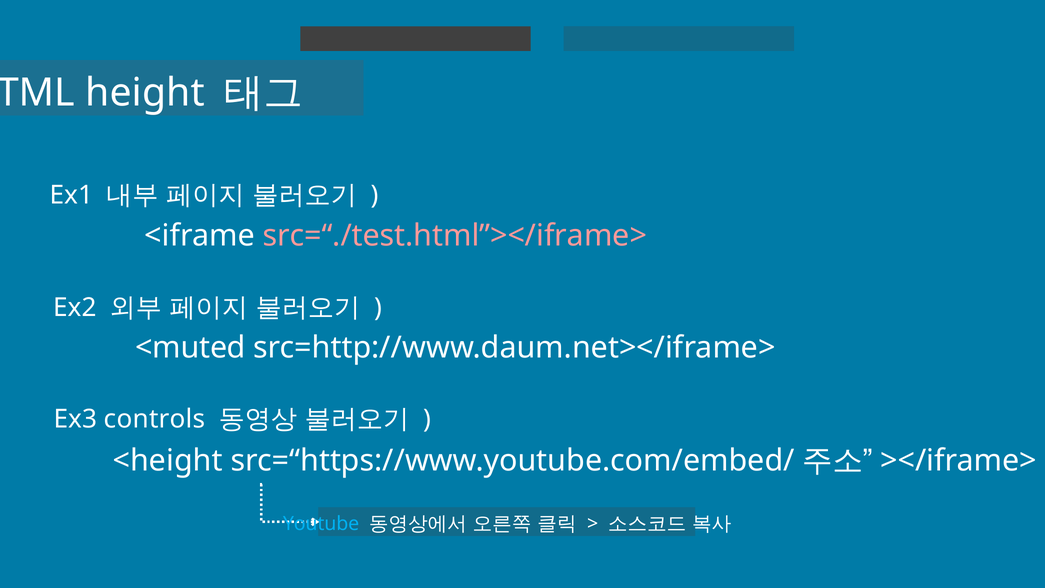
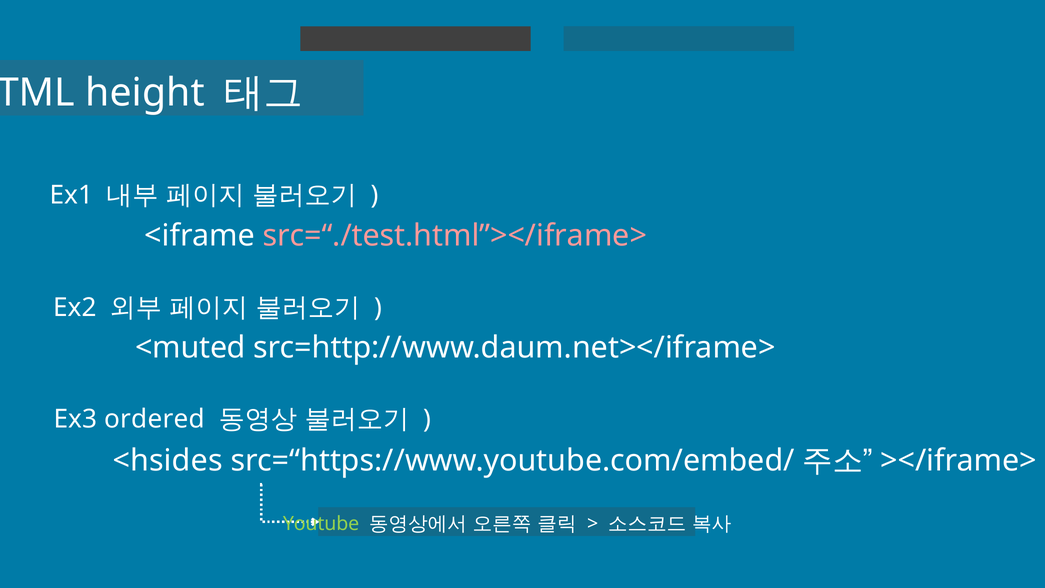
controls: controls -> ordered (155, 419)
<height: <height -> <hsides (168, 460)
Youtube colour: light blue -> light green (321, 523)
